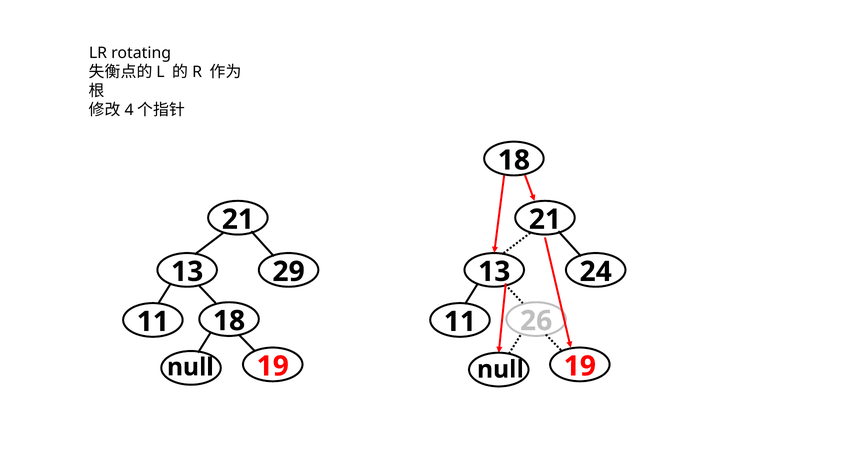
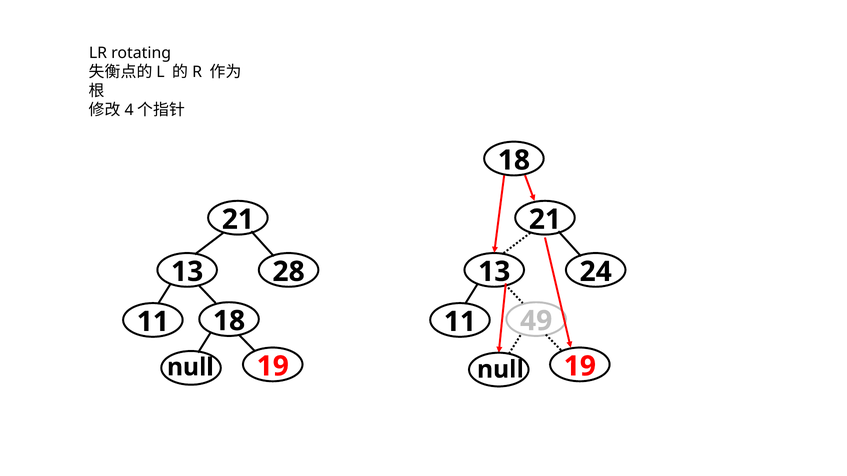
29: 29 -> 28 (289, 272)
26: 26 -> 49 (536, 321)
